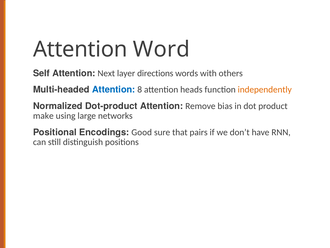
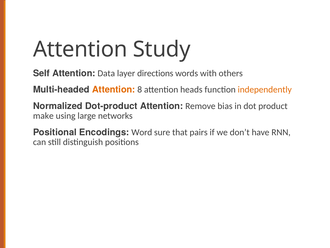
Word: Word -> Study (162, 49)
Next: Next -> Data (106, 73)
Attention colour: blue -> orange (114, 89)
Good: Good -> Word (142, 132)
